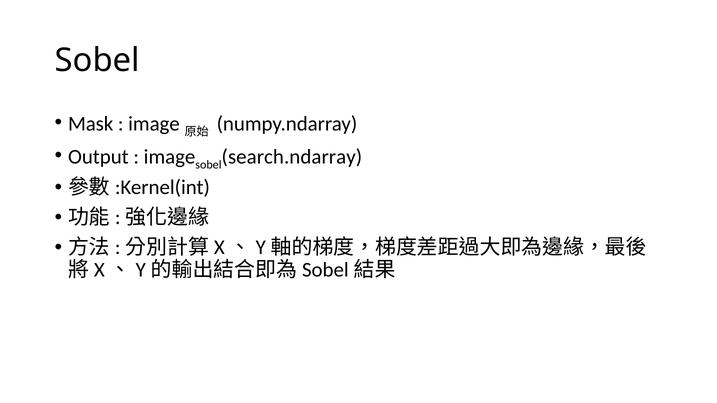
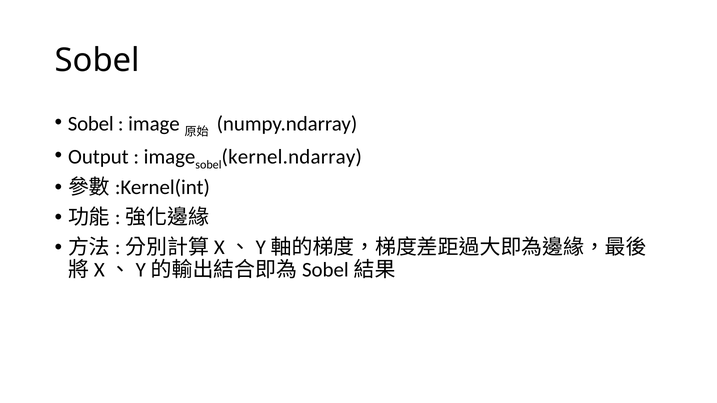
Mask: Mask -> Sobel (91, 124)
search.ndarray: search.ndarray -> kernel.ndarray (292, 157)
